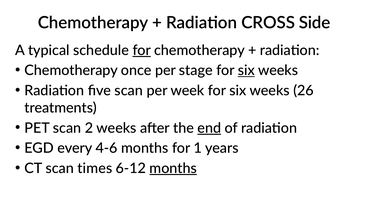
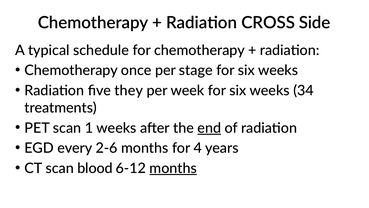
for underline: present -> none (142, 50)
six underline: present -> none (246, 70)
five scan: scan -> they (129, 90)
26: 26 -> 34 (304, 90)
2: 2 -> 1 (89, 128)
4-6: 4-6 -> 2-6 (107, 148)
1: 1 -> 4 (198, 148)
times: times -> blood (95, 168)
